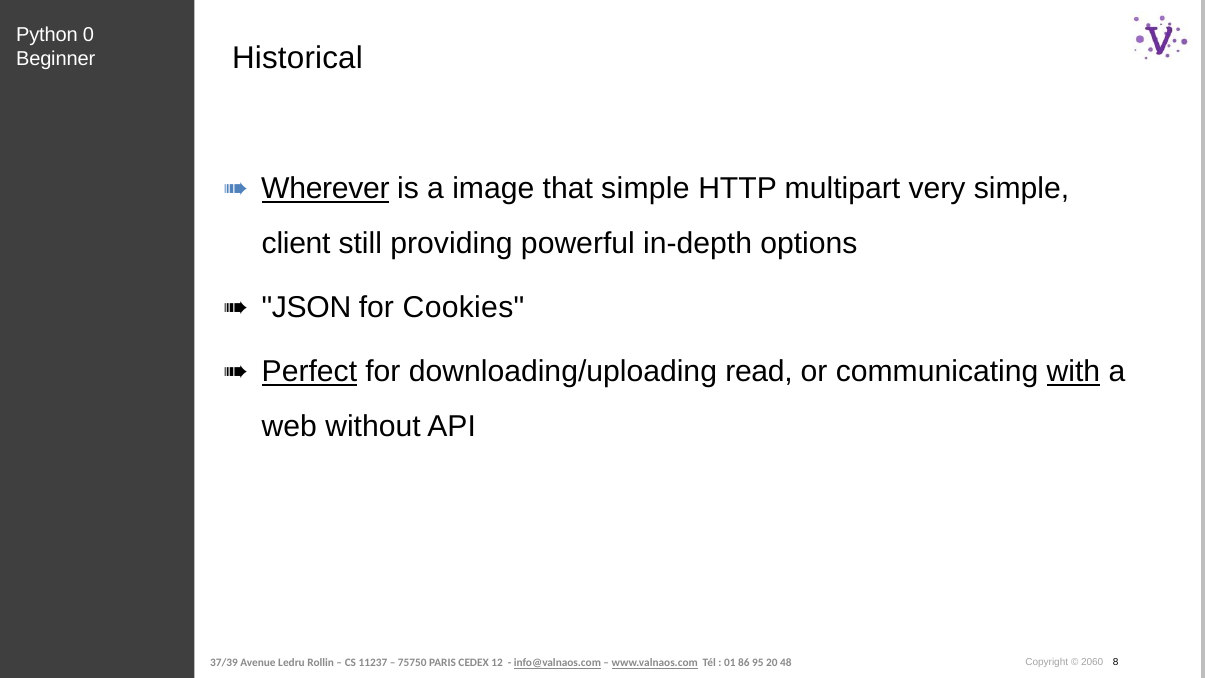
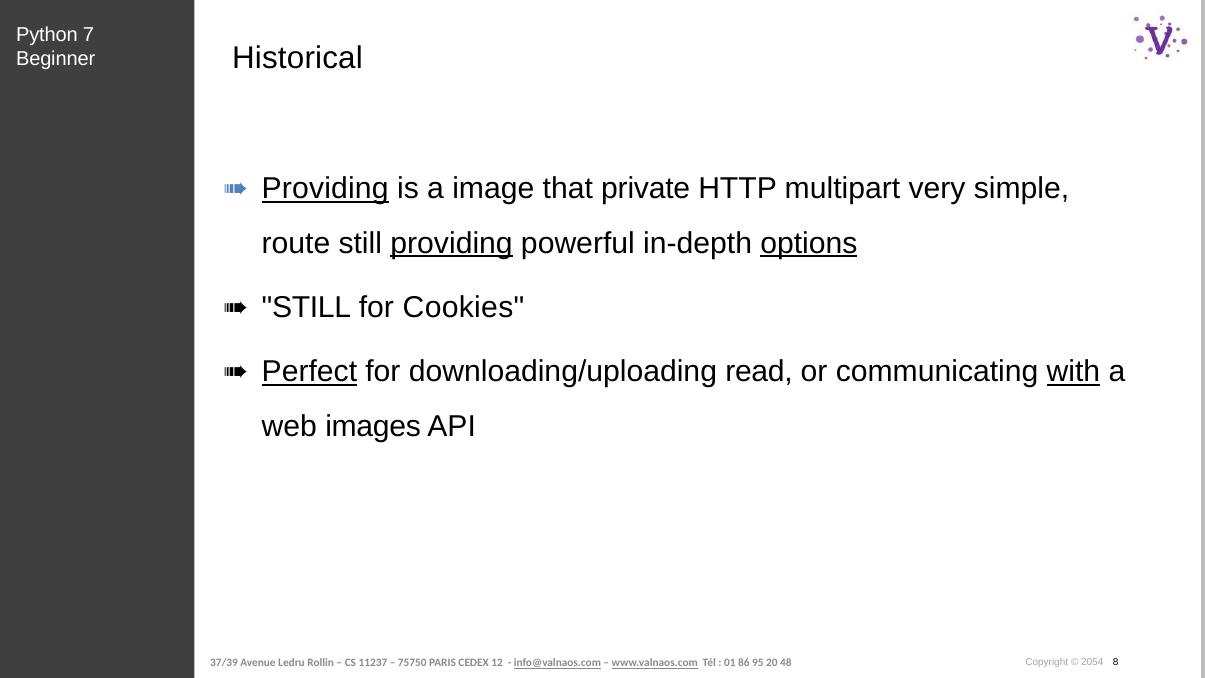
0: 0 -> 7 (89, 35)
Wherever: Wherever -> Providing (325, 189)
that simple: simple -> private (646, 189)
client: client -> route (296, 243)
providing underline: none -> present (452, 243)
options underline: none -> present (809, 243)
JSON: JSON -> STILL (306, 307)
without: without -> images (373, 426)
2060: 2060 -> 2054 (1092, 662)
